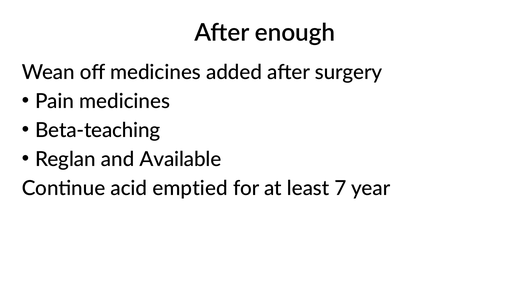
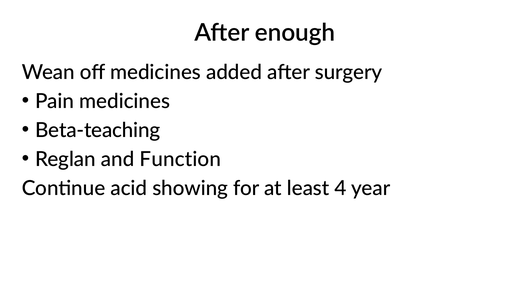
Available: Available -> Function (180, 159)
emptied: emptied -> showing (190, 188)
7: 7 -> 4 (341, 188)
